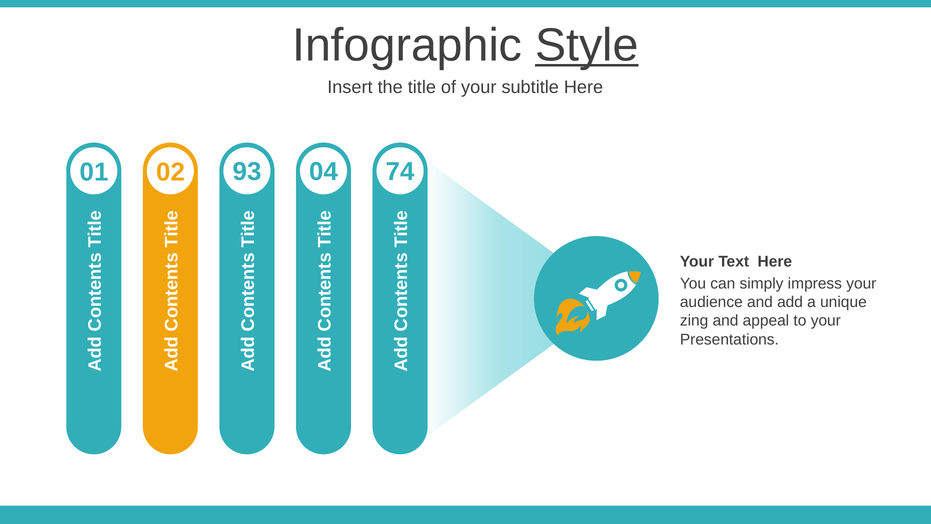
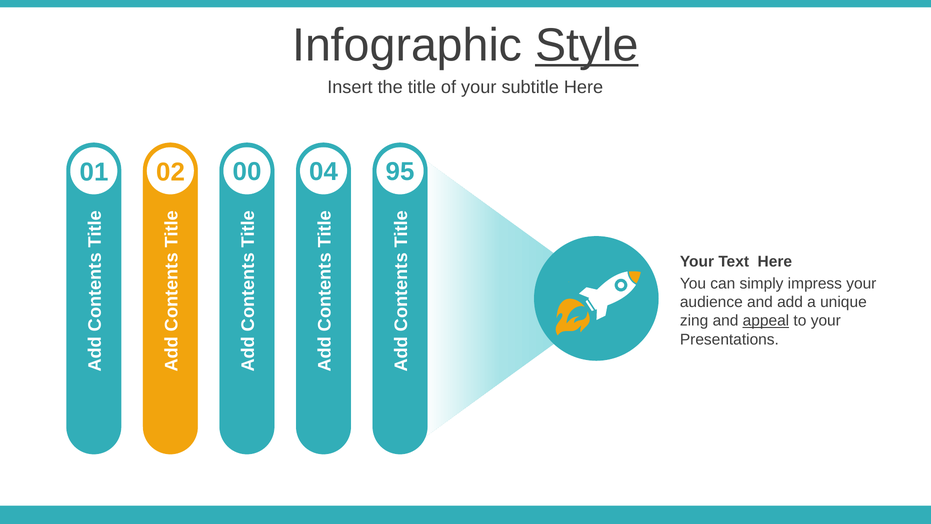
93: 93 -> 00 (247, 172)
74: 74 -> 95 (400, 171)
appeal underline: none -> present (766, 321)
